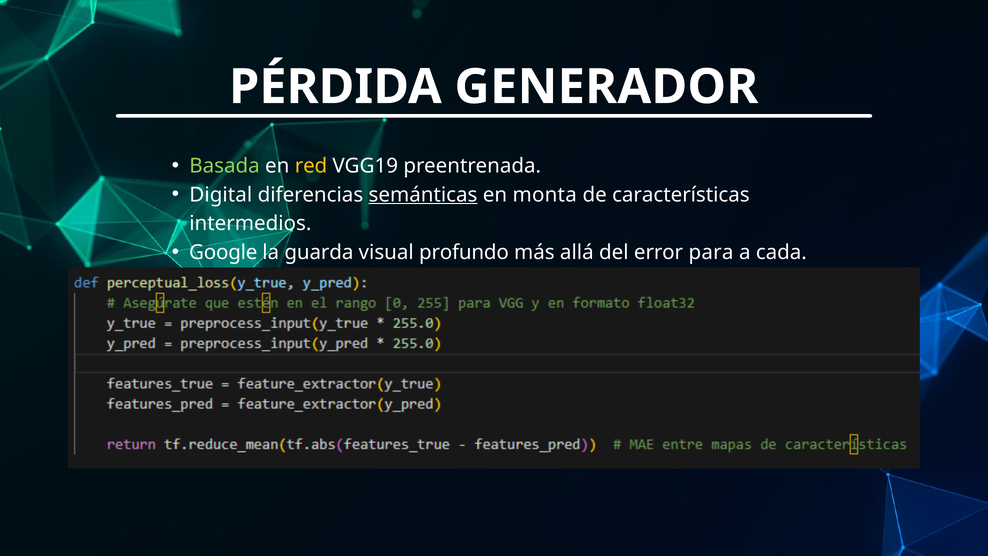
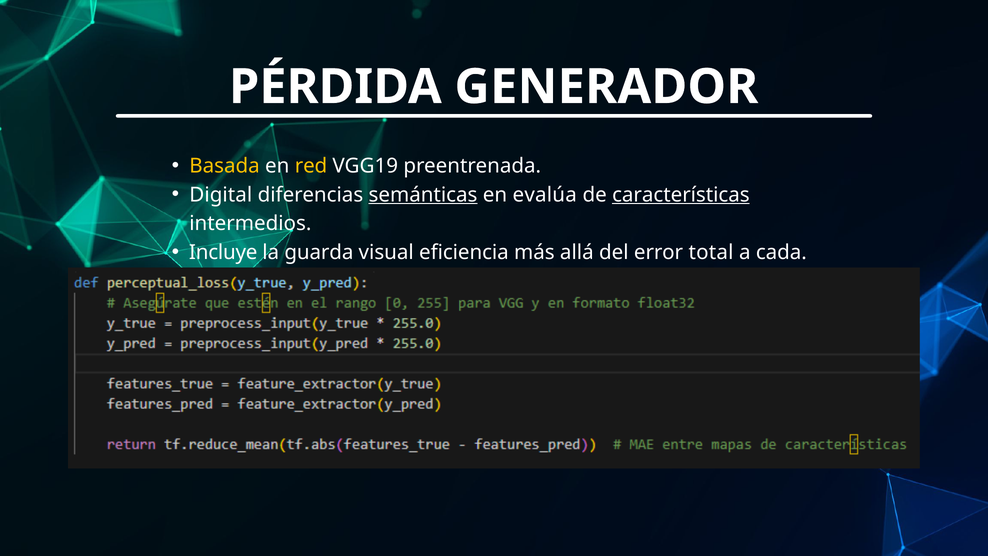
Basada colour: light green -> yellow (225, 166)
monta: monta -> evalúa (545, 195)
características underline: none -> present (681, 195)
Google: Google -> Incluye (223, 252)
profundo: profundo -> eficiencia (464, 252)
para: para -> total (711, 252)
